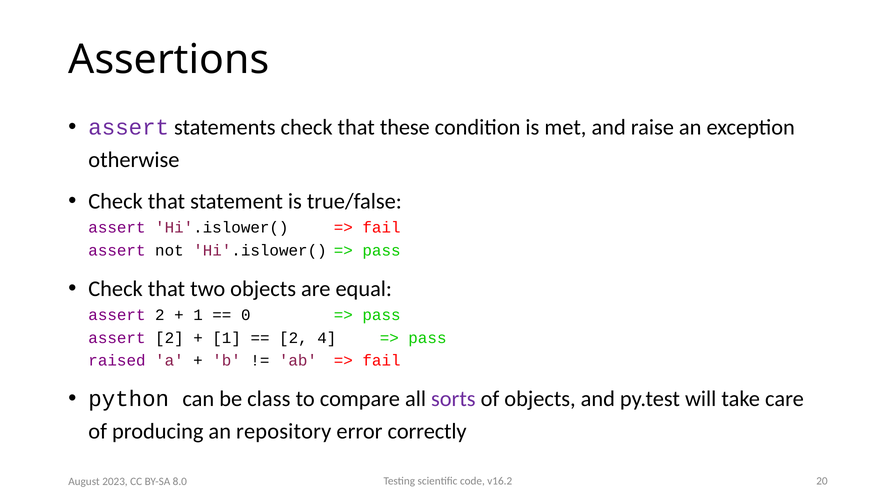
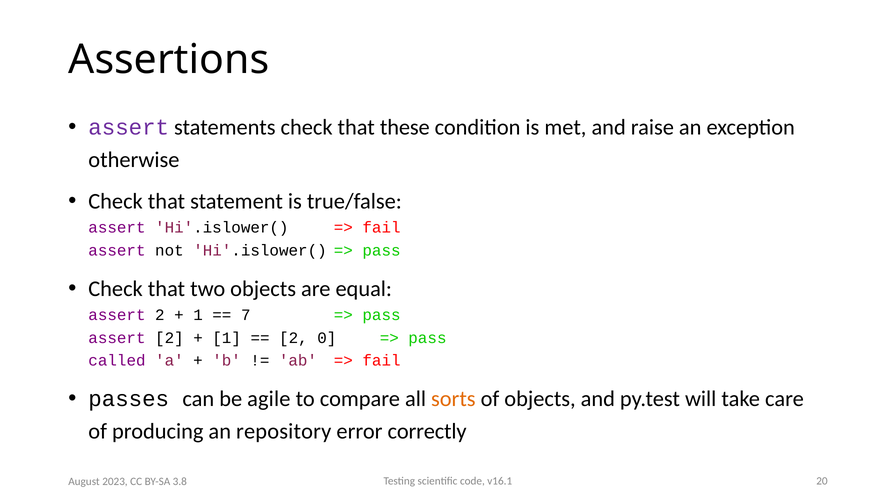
0: 0 -> 7 (246, 315)
4: 4 -> 0 (327, 338)
raised: raised -> called (117, 361)
python: python -> passes (129, 399)
class: class -> agile (269, 399)
sorts colour: purple -> orange (453, 399)
v16.2: v16.2 -> v16.1 (500, 481)
8.0: 8.0 -> 3.8 (180, 481)
